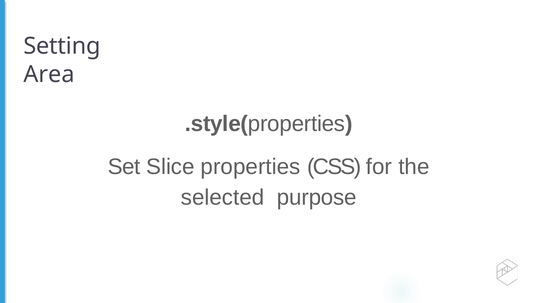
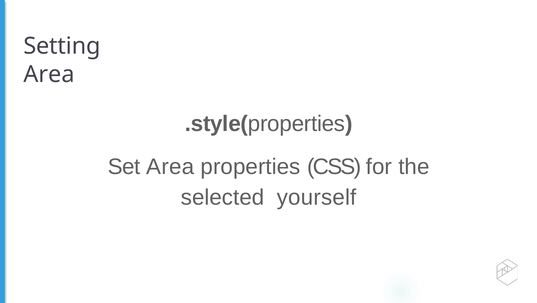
Set Slice: Slice -> Area (170, 167)
purpose: purpose -> yourself (317, 197)
